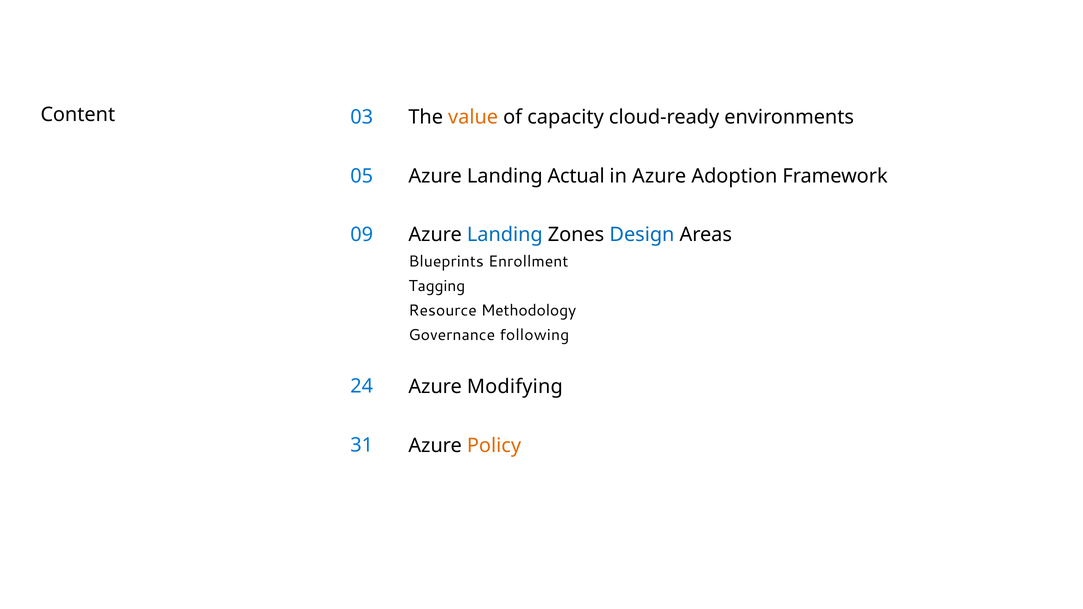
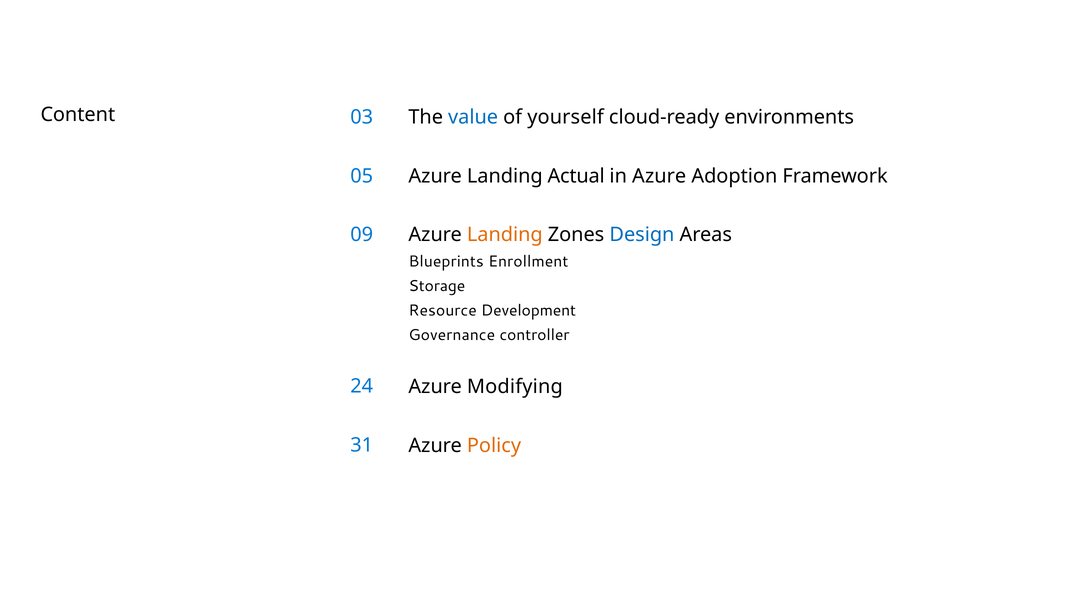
value colour: orange -> blue (473, 117)
capacity: capacity -> yourself (566, 117)
Landing colour: blue -> orange (505, 235)
Tagging: Tagging -> Storage (437, 286)
Methodology: Methodology -> Development (529, 311)
following: following -> controller (534, 335)
